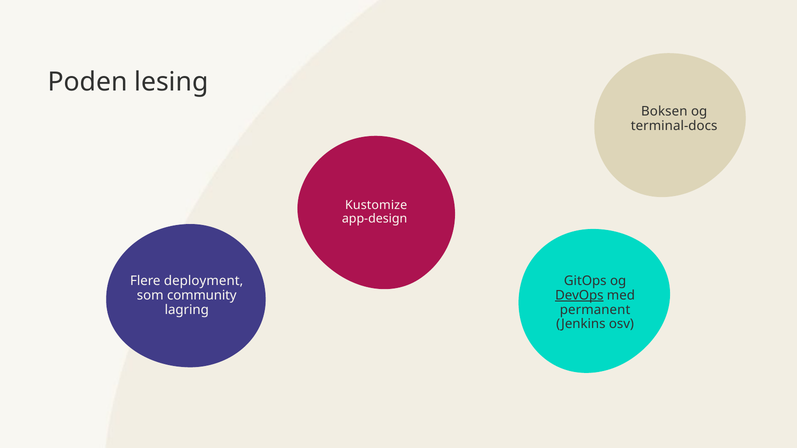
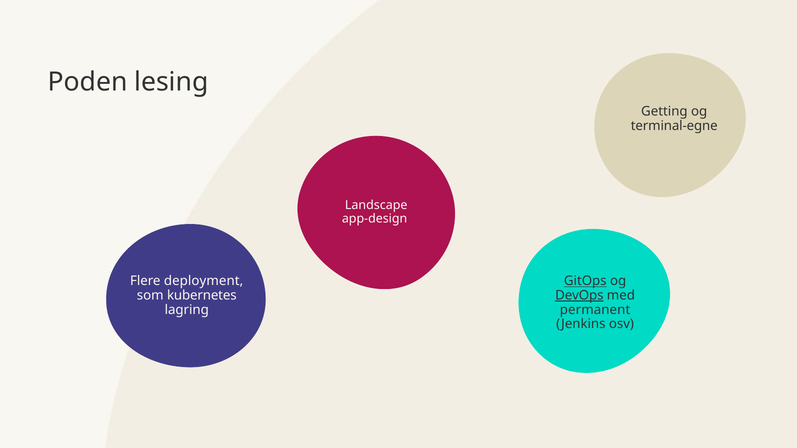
Boksen: Boksen -> Getting (664, 112)
terminal-docs: terminal-docs -> terminal-egne (674, 126)
Kustomize: Kustomize -> Landscape (376, 205)
GitOps underline: none -> present (585, 281)
community: community -> kubernetes (202, 296)
